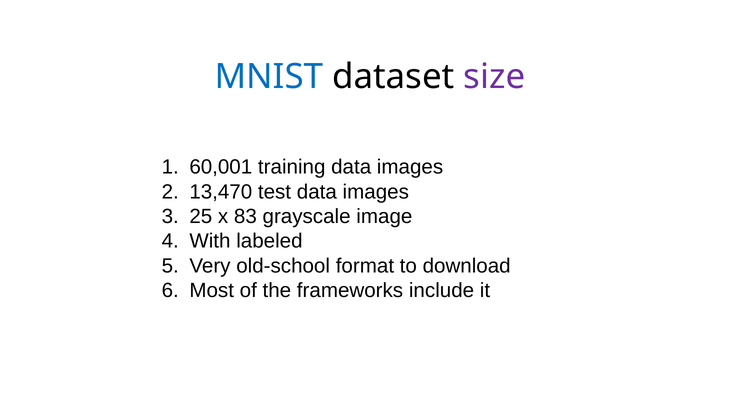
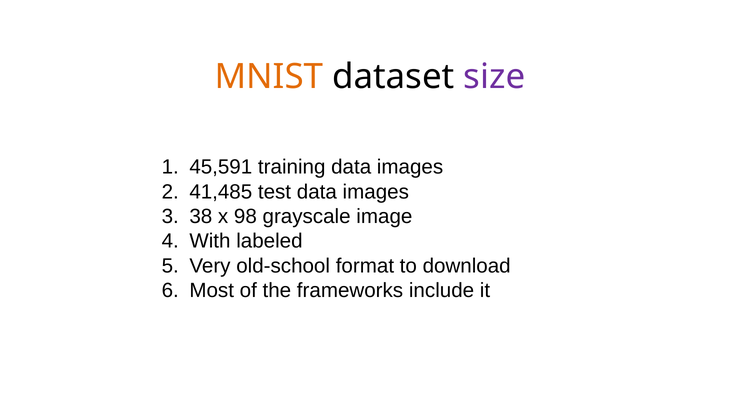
MNIST colour: blue -> orange (269, 77)
60,001: 60,001 -> 45,591 (221, 167)
13,470: 13,470 -> 41,485 (221, 192)
25: 25 -> 38 (201, 217)
83: 83 -> 98 (245, 217)
